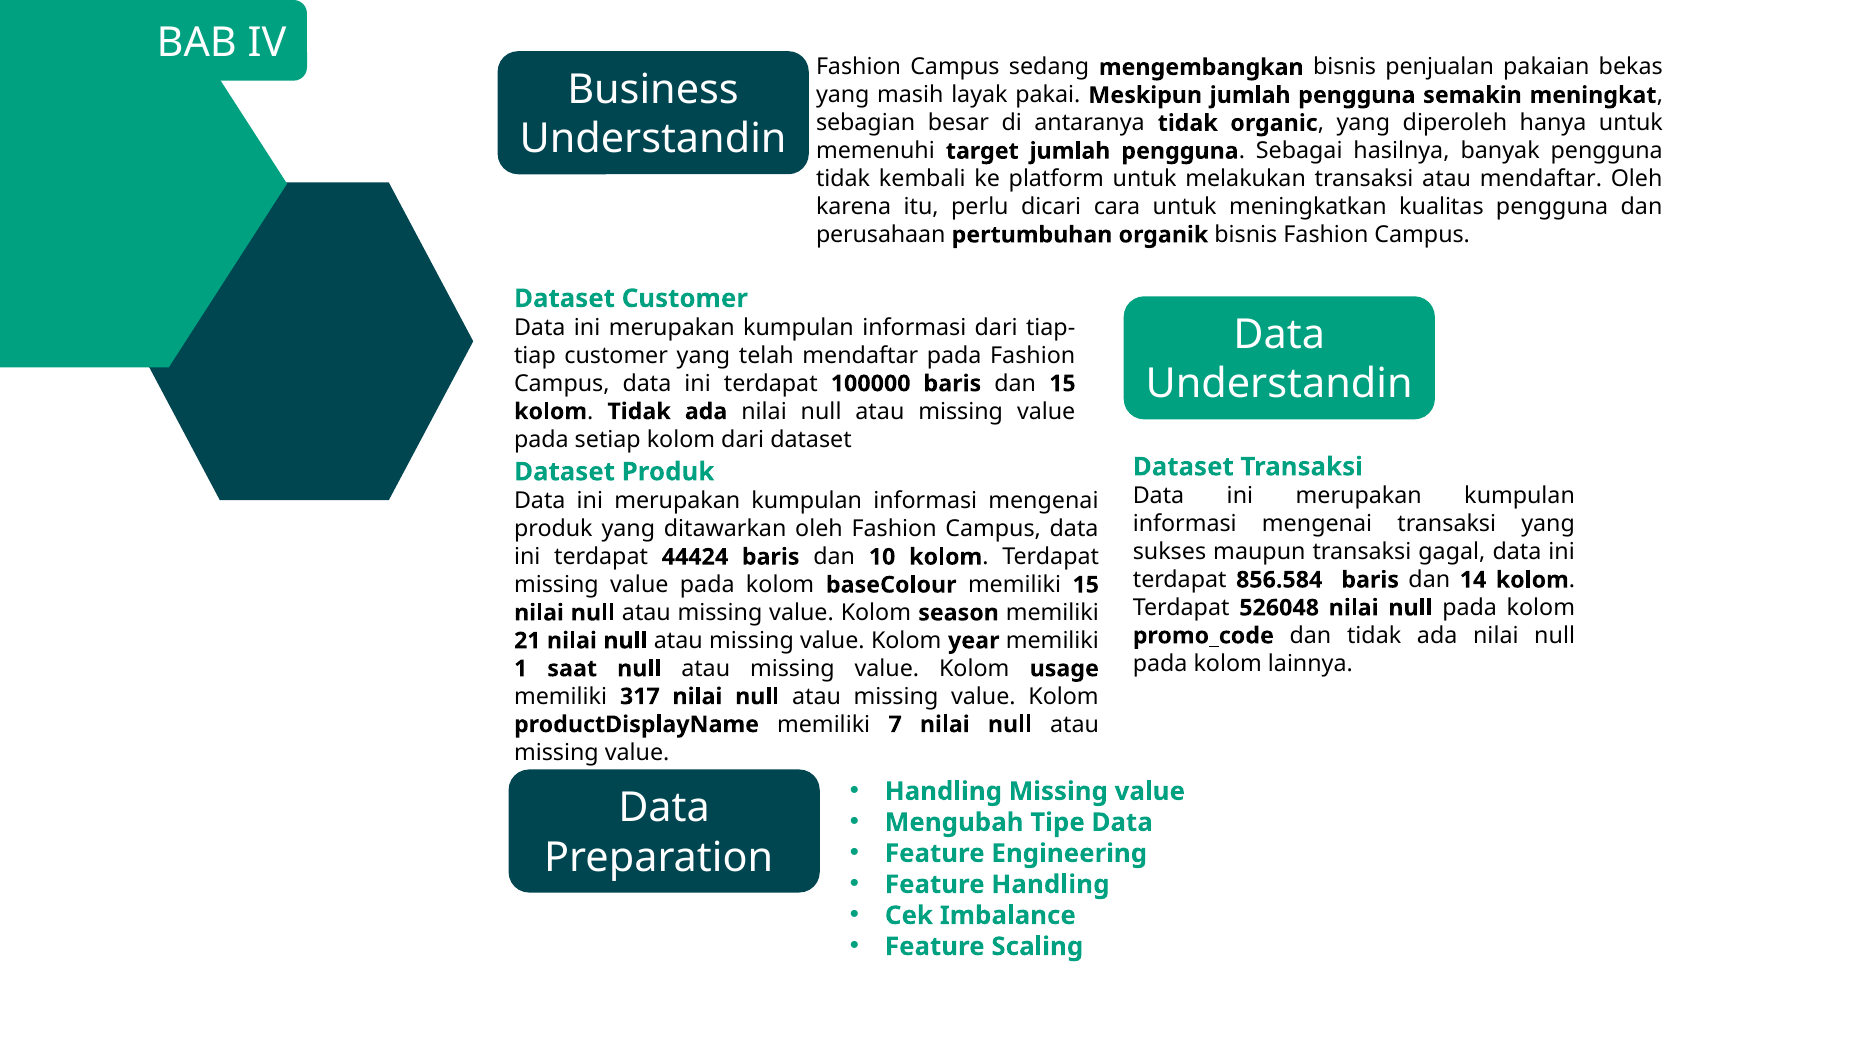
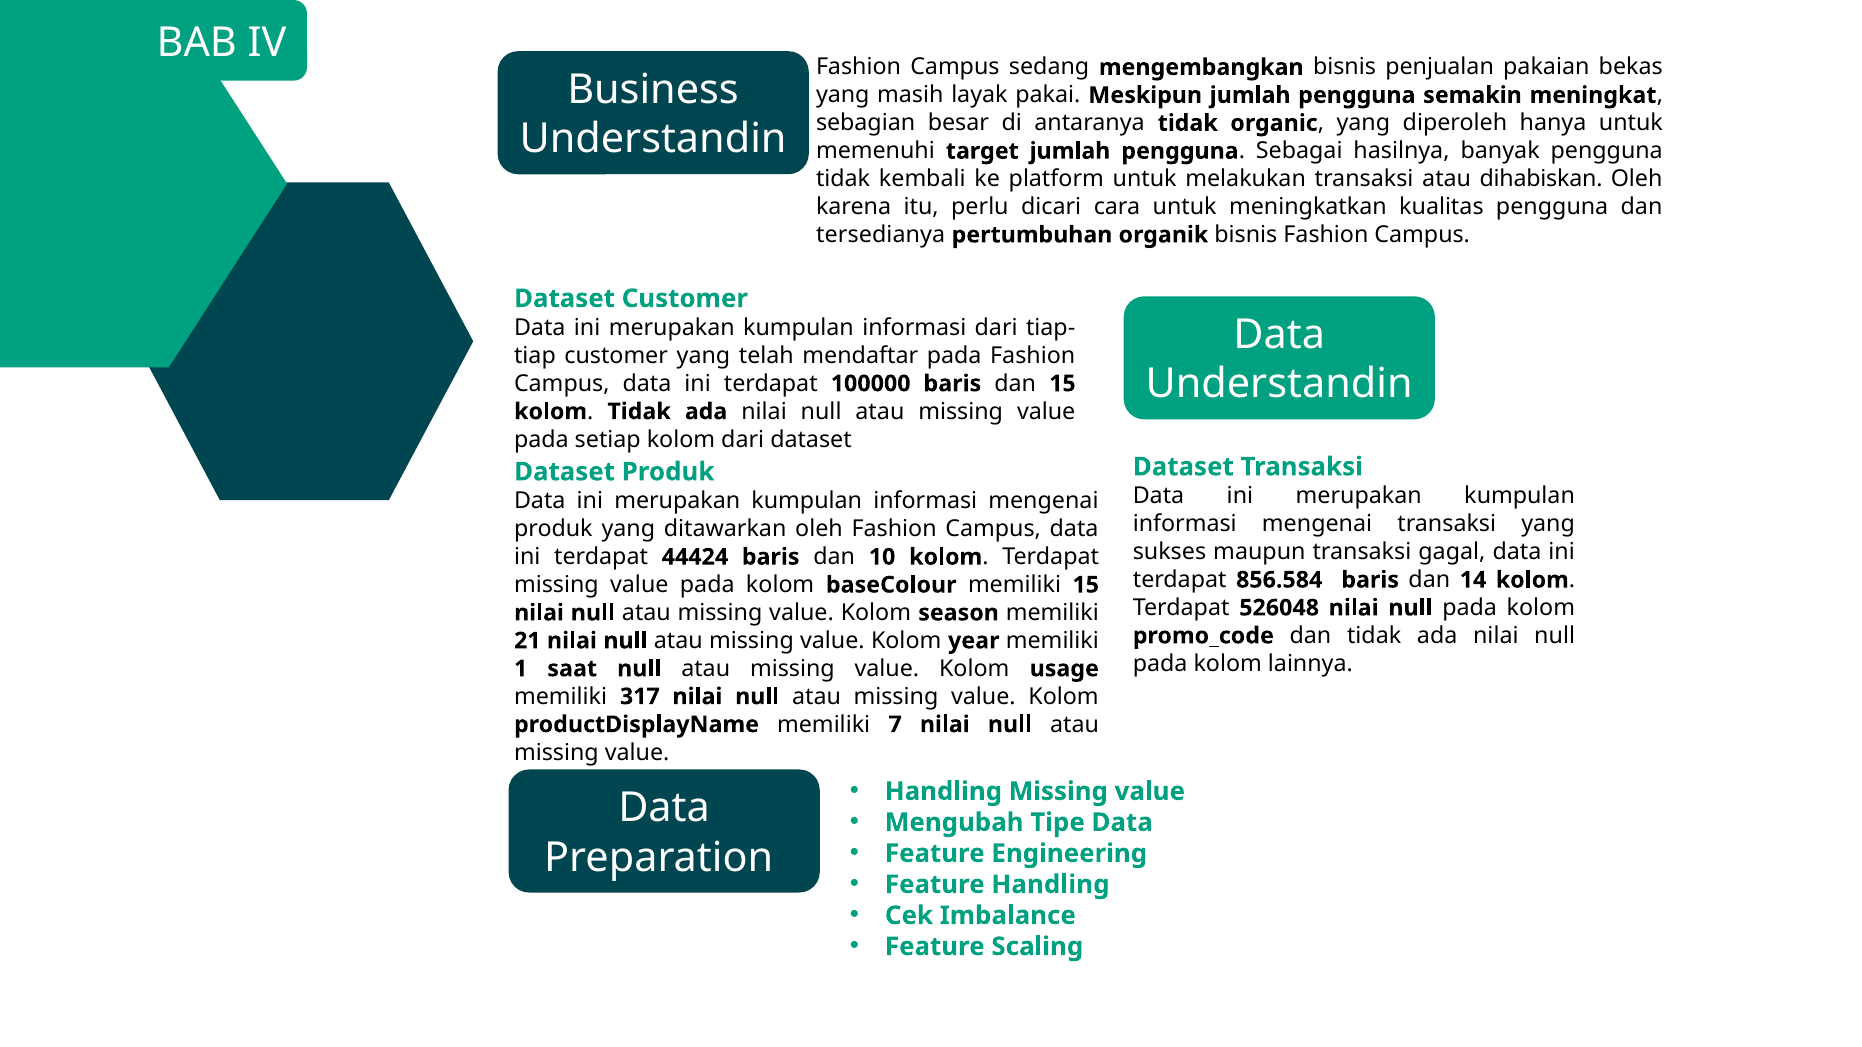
atau mendaftar: mendaftar -> dihabiskan (1541, 179)
perusahaan: perusahaan -> tersedianya (881, 235)
